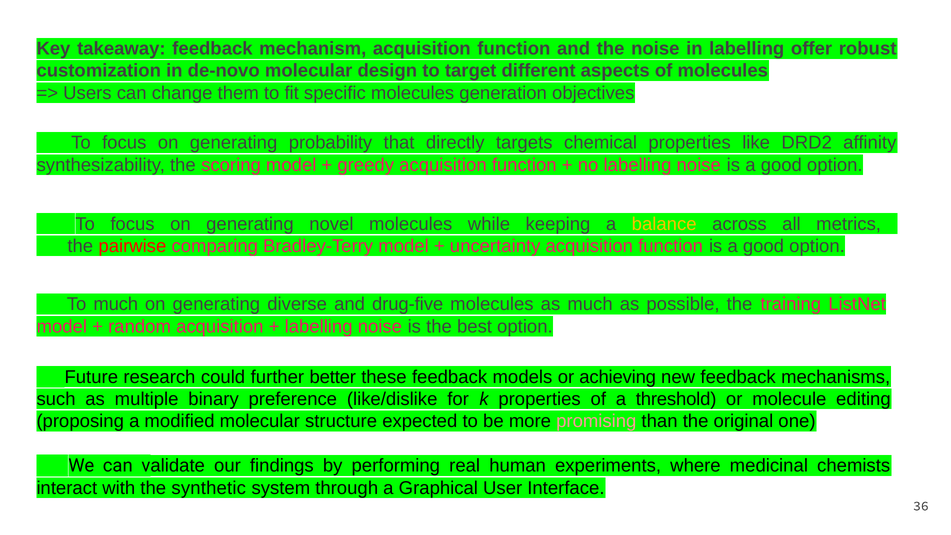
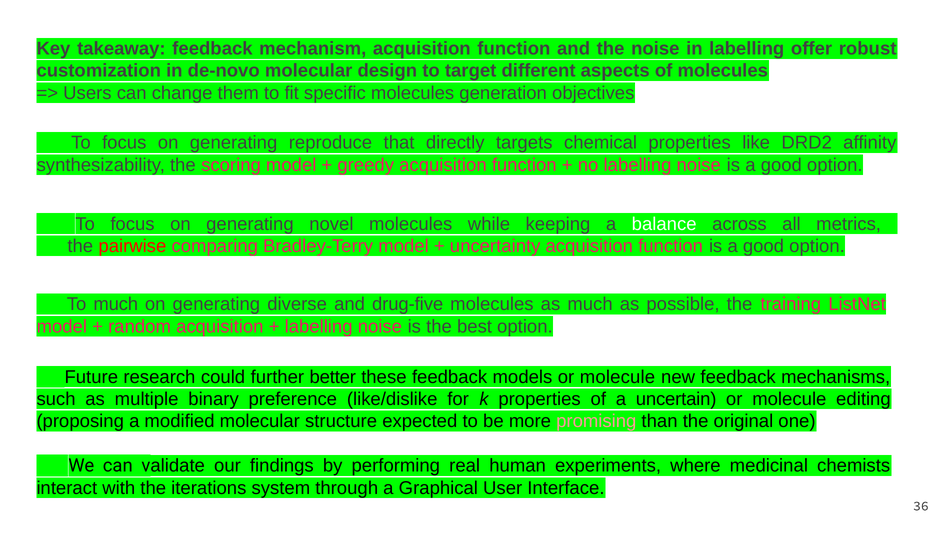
probability: probability -> reproduce (330, 143)
balance colour: yellow -> white (664, 224)
models or achieving: achieving -> molecule (618, 377)
threshold: threshold -> uncertain (676, 399)
synthetic: synthetic -> iterations (209, 488)
